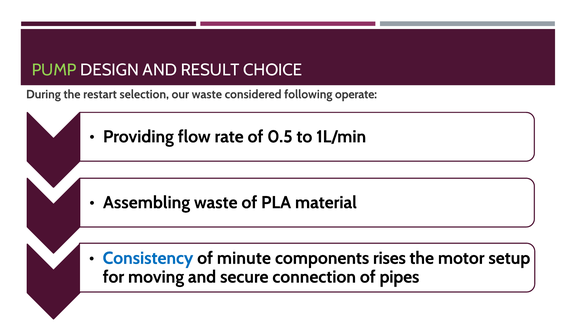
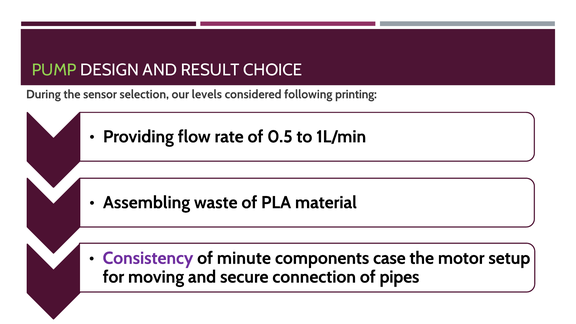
restart: restart -> sensor (100, 94)
our waste: waste -> levels (207, 94)
operate: operate -> printing (356, 94)
Consistency colour: blue -> purple (148, 258)
rises: rises -> case (389, 258)
